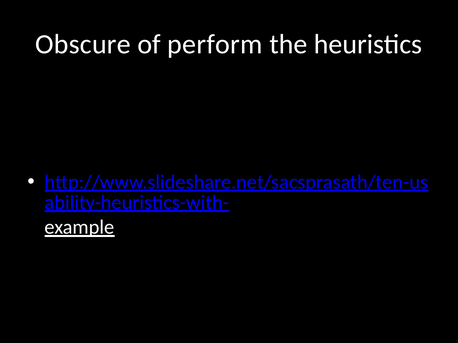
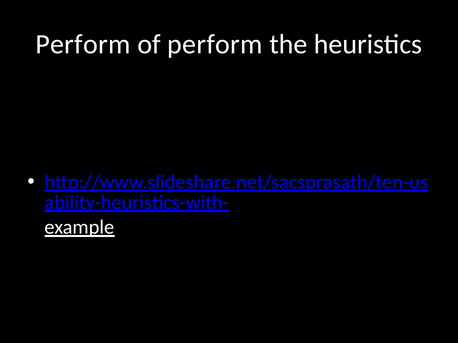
Obscure: Obscure -> Perform (83, 44)
